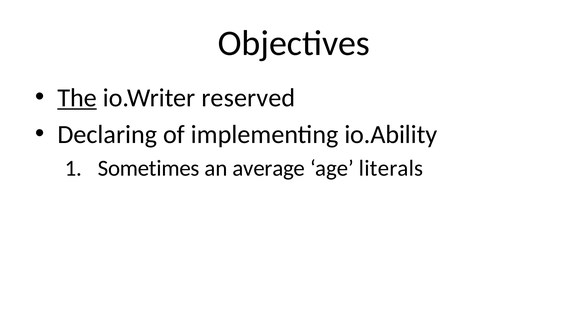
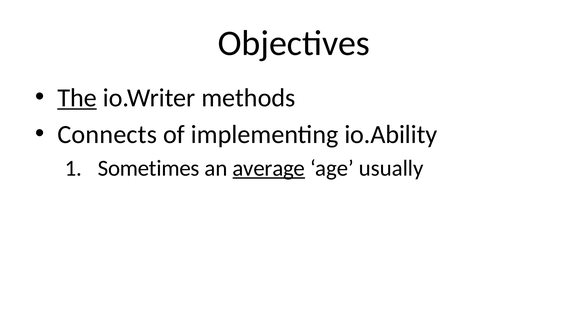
reserved: reserved -> methods (248, 98)
Declaring: Declaring -> Connects (107, 134)
average underline: none -> present (269, 168)
literals: literals -> usually (391, 168)
